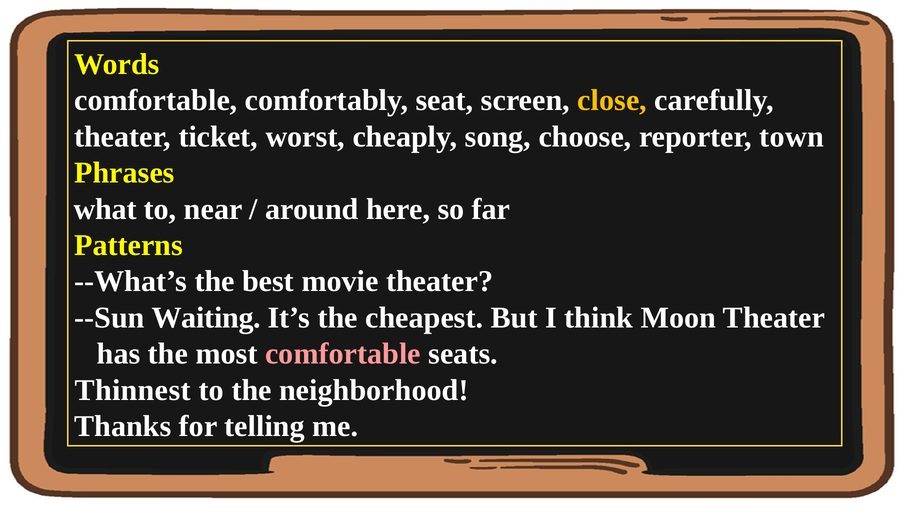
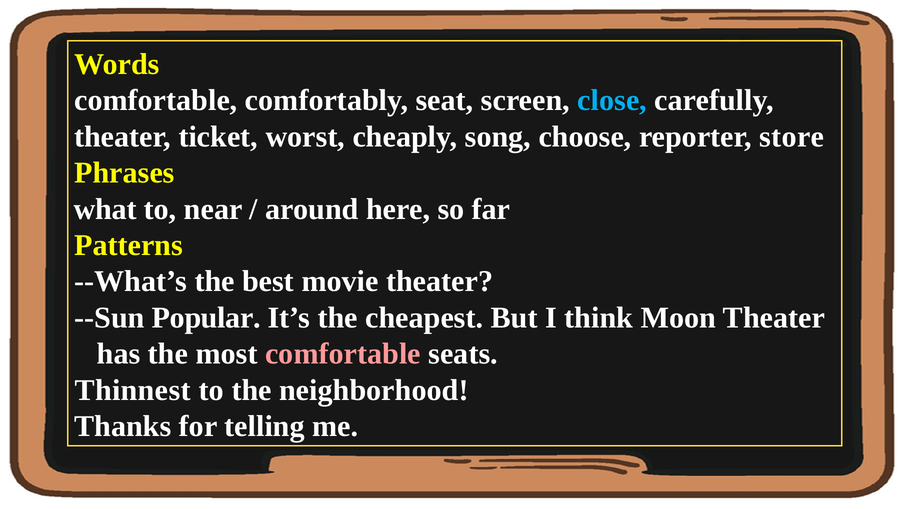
close colour: yellow -> light blue (612, 100)
town: town -> store (792, 137)
Waiting: Waiting -> Popular (206, 317)
